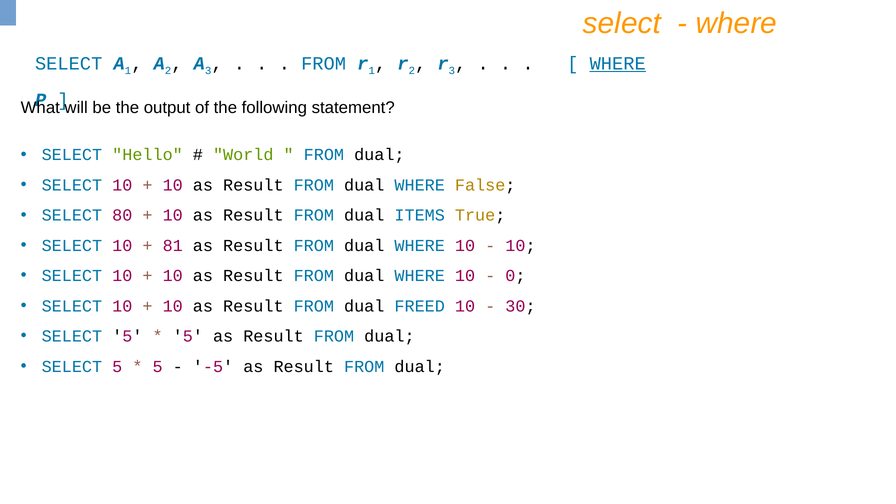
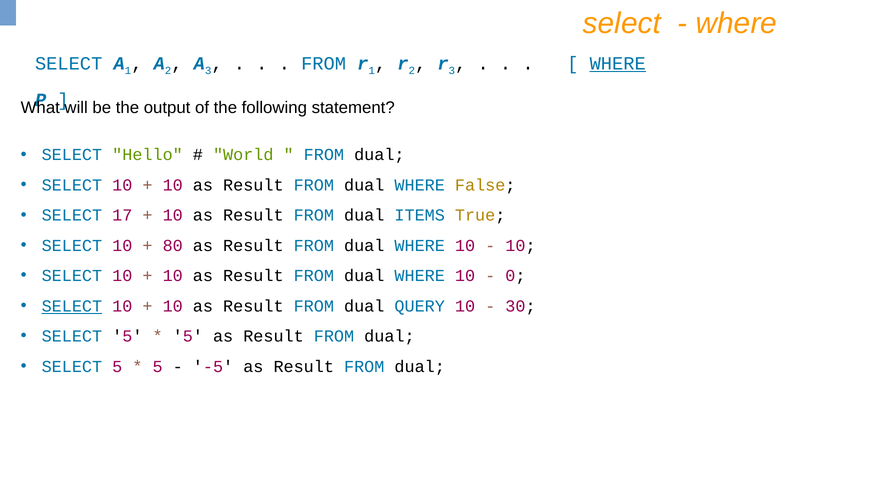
80: 80 -> 17 (122, 215)
81: 81 -> 80 (173, 246)
SELECT underline: none -> present (72, 306)
FREED: FREED -> QUERY (420, 306)
